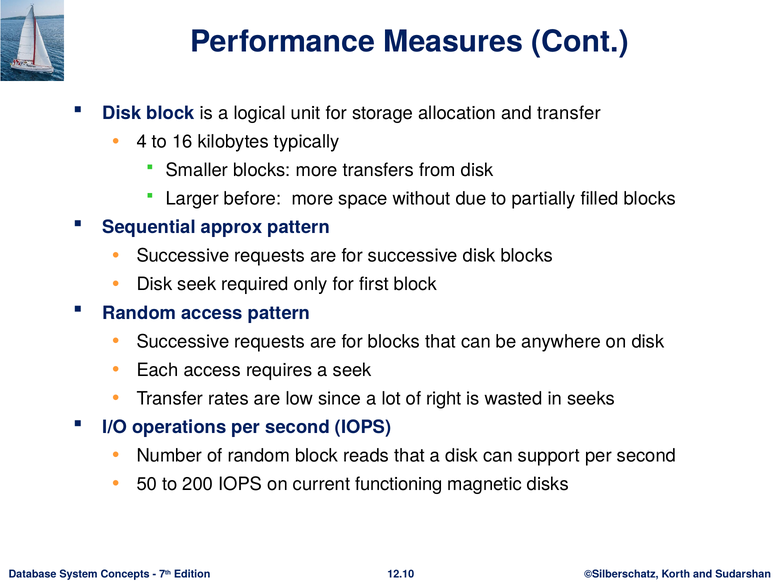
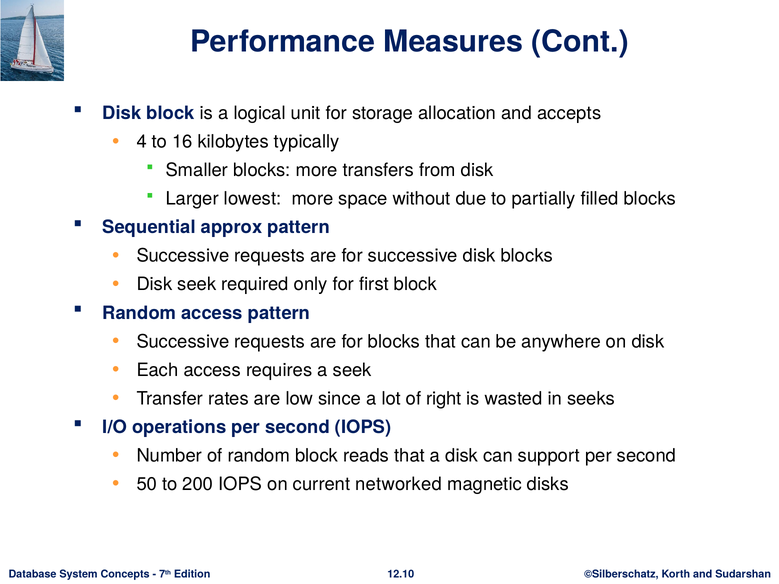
and transfer: transfer -> accepts (569, 113)
before: before -> lowest (253, 199)
functioning: functioning -> networked (399, 484)
